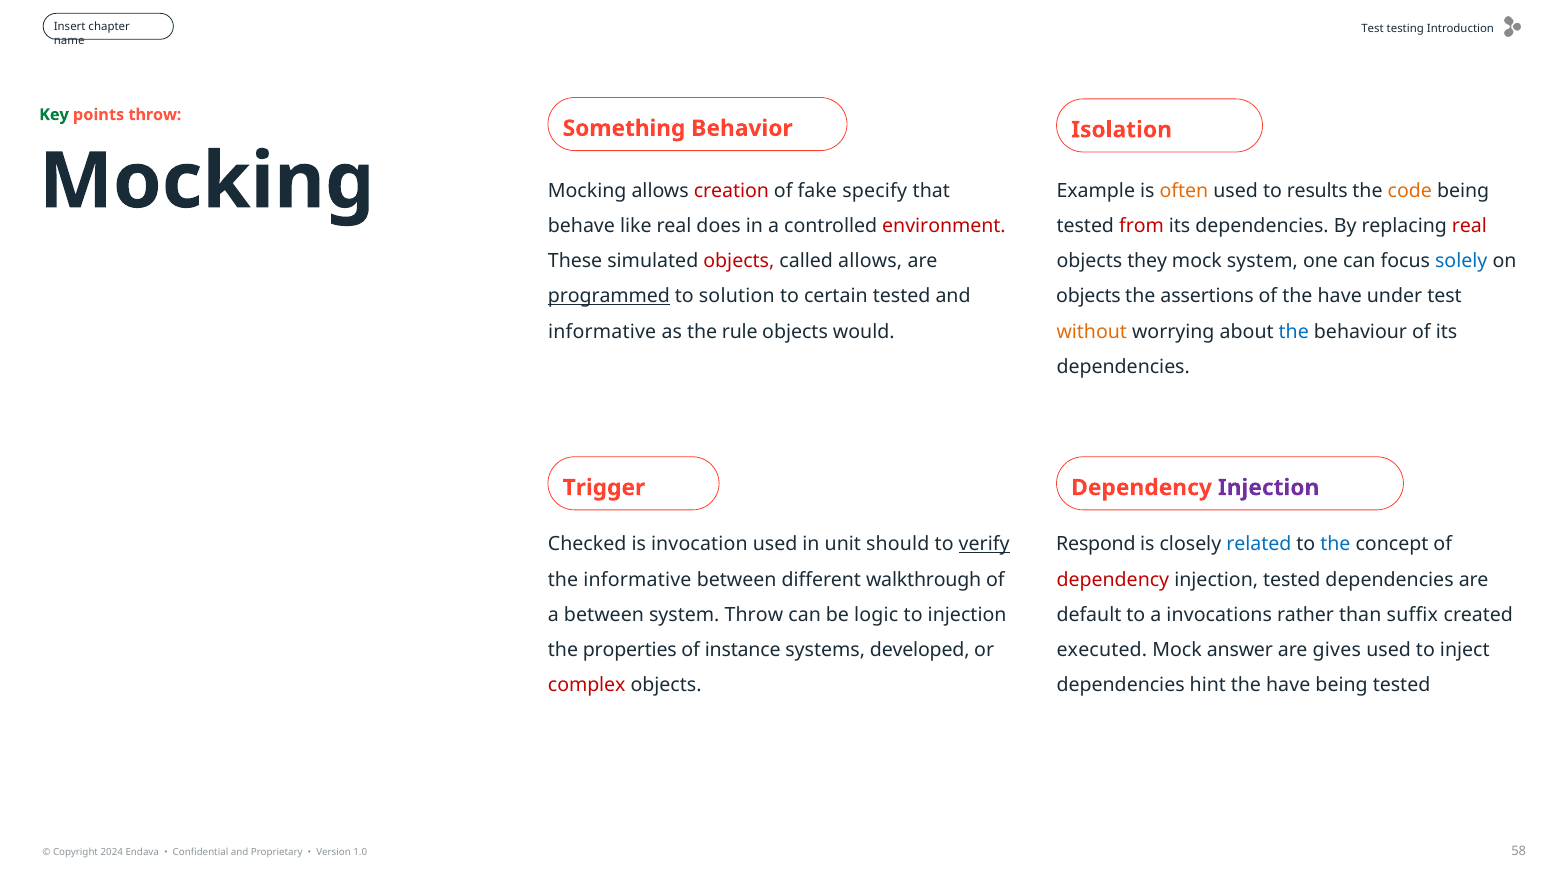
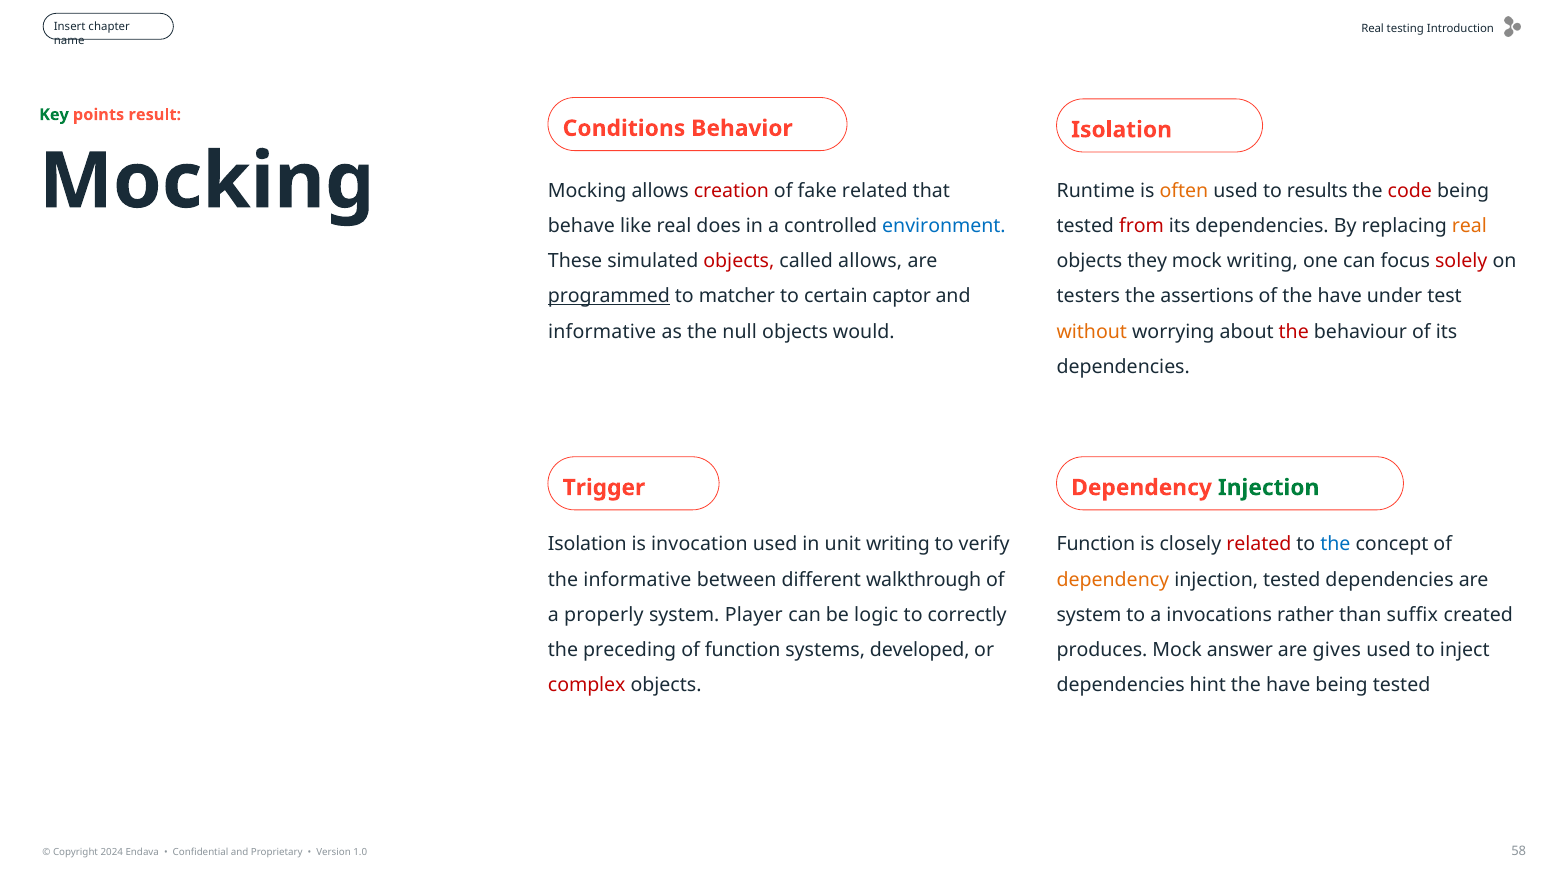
Test: Test -> Real (1373, 29)
points throw: throw -> result (155, 115)
Something: Something -> Conditions (624, 128)
fake specify: specify -> related (875, 191)
Example: Example -> Runtime (1096, 191)
code colour: orange -> red (1410, 191)
environment colour: red -> blue (944, 226)
real colour: red -> orange (1469, 226)
mock system: system -> writing (1262, 261)
solely colour: blue -> red (1461, 261)
solution: solution -> matcher (737, 296)
certain tested: tested -> captor (902, 296)
objects: objects -> testers (1088, 296)
rule: rule -> null (740, 331)
the colour: blue -> red (1294, 331)
Injection colour: purple -> green (1269, 487)
Checked: Checked -> Isolation (587, 544)
unit should: should -> writing (898, 544)
verify underline: present -> none (984, 544)
Respond: Respond -> Function (1096, 544)
related colour: blue -> red (1259, 544)
dependency colour: red -> orange (1113, 579)
a between: between -> properly (604, 614)
system Throw: Throw -> Player (754, 614)
to injection: injection -> correctly (967, 614)
default: default -> system (1089, 614)
properties: properties -> preceding (630, 650)
of instance: instance -> function (743, 650)
executed: executed -> produces (1102, 650)
